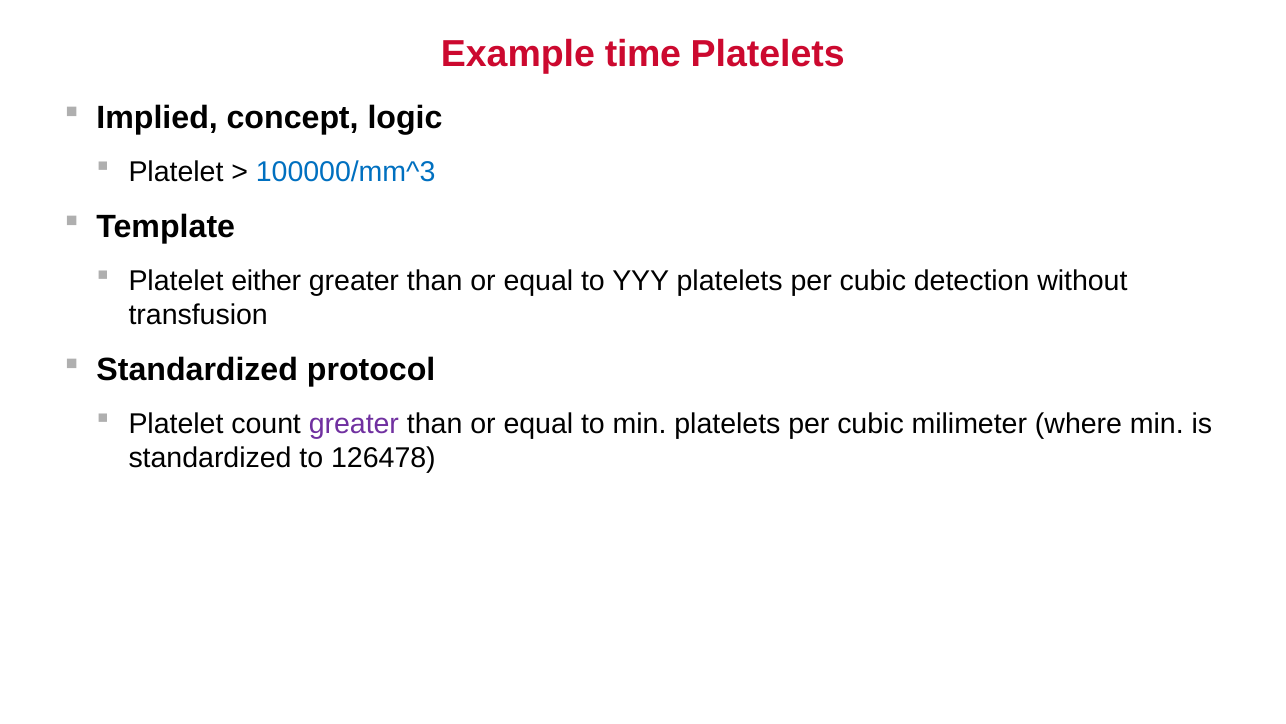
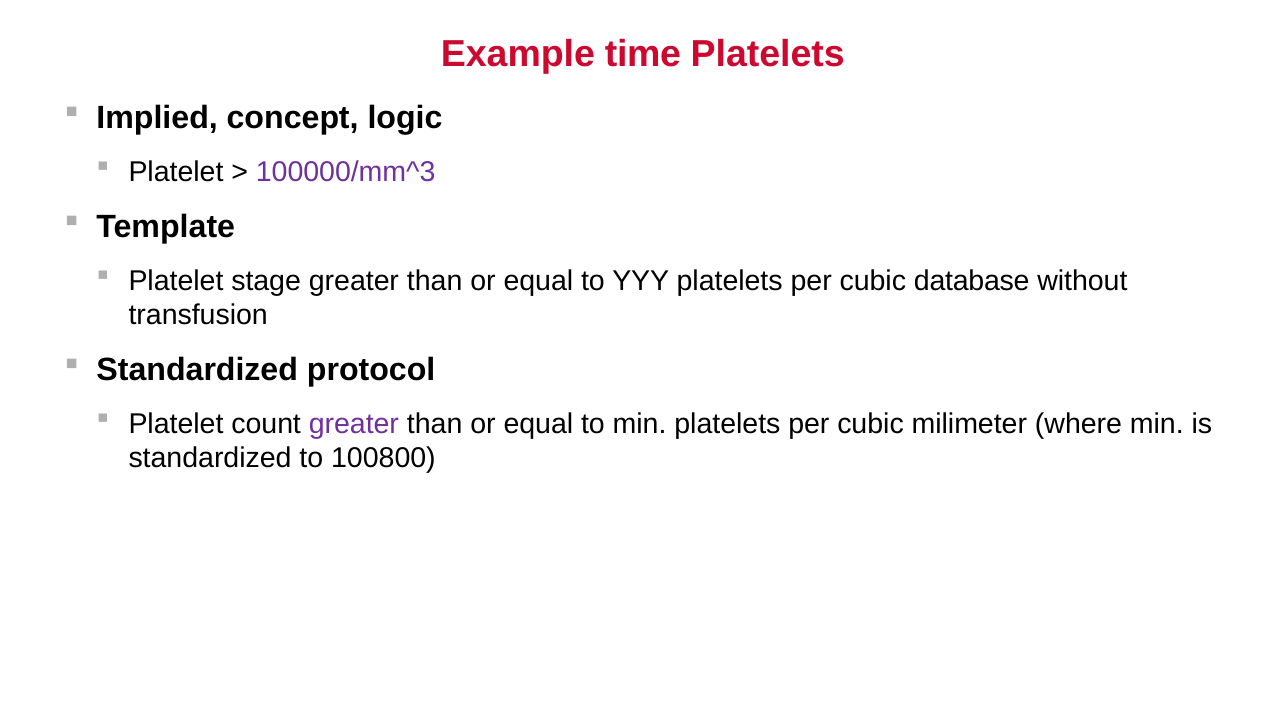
100000/mm^3 colour: blue -> purple (346, 172)
either: either -> stage (266, 281)
detection: detection -> database (972, 281)
126478: 126478 -> 100800 (383, 458)
